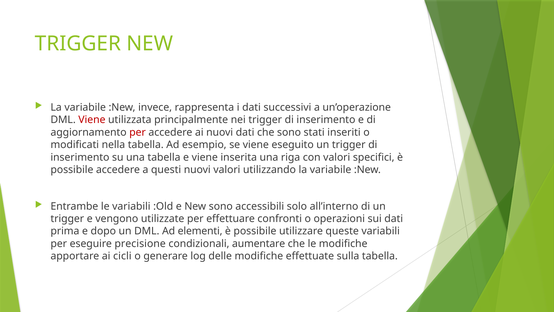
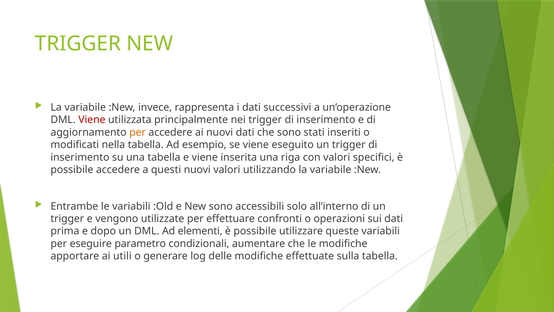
per colour: red -> orange (138, 132)
precisione: precisione -> parametro (140, 243)
cicli: cicli -> utili (122, 256)
